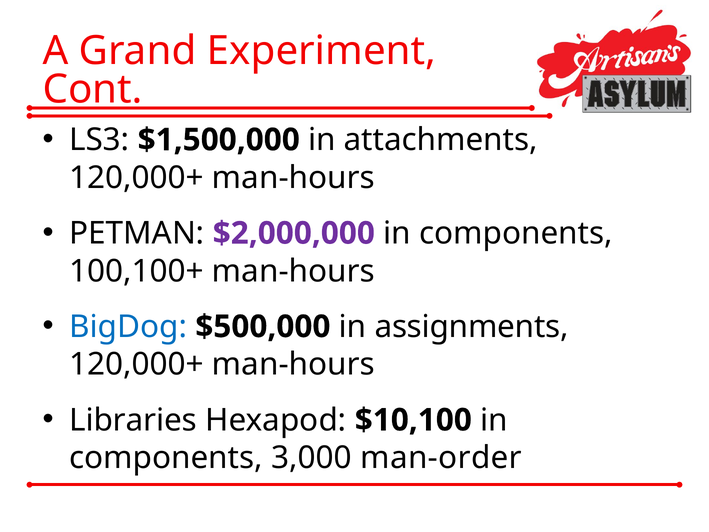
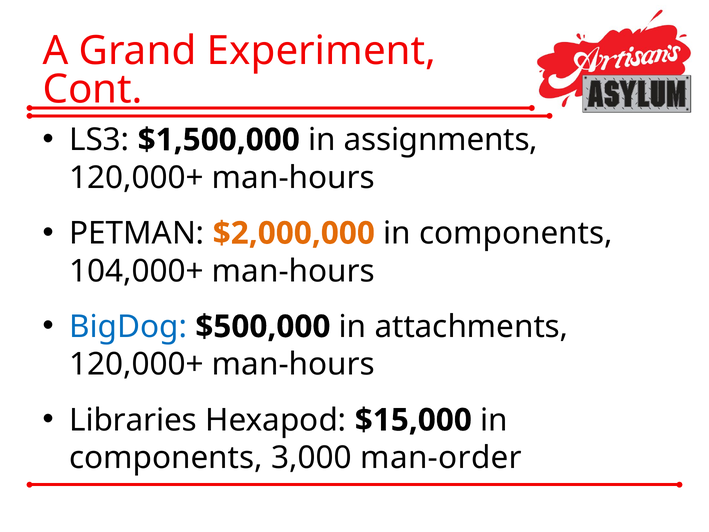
attachments: attachments -> assignments (441, 140)
$2,000,000 colour: purple -> orange (294, 233)
100,100+: 100,100+ -> 104,000+ (136, 271)
assignments: assignments -> attachments (471, 327)
$10,100: $10,100 -> $15,000 (413, 420)
